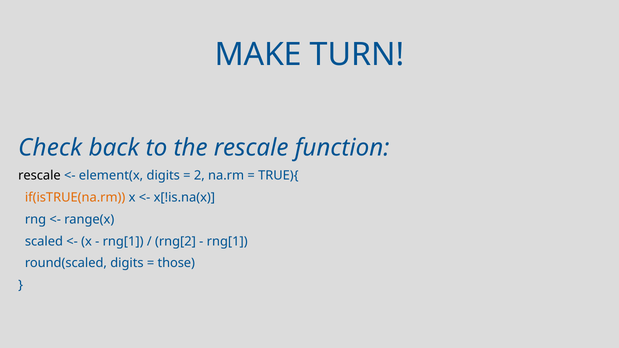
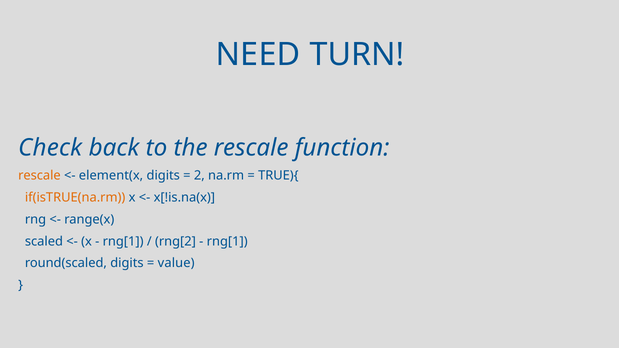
MAKE: MAKE -> NEED (258, 55)
rescale colour: black -> orange (39, 176)
those: those -> value (176, 263)
